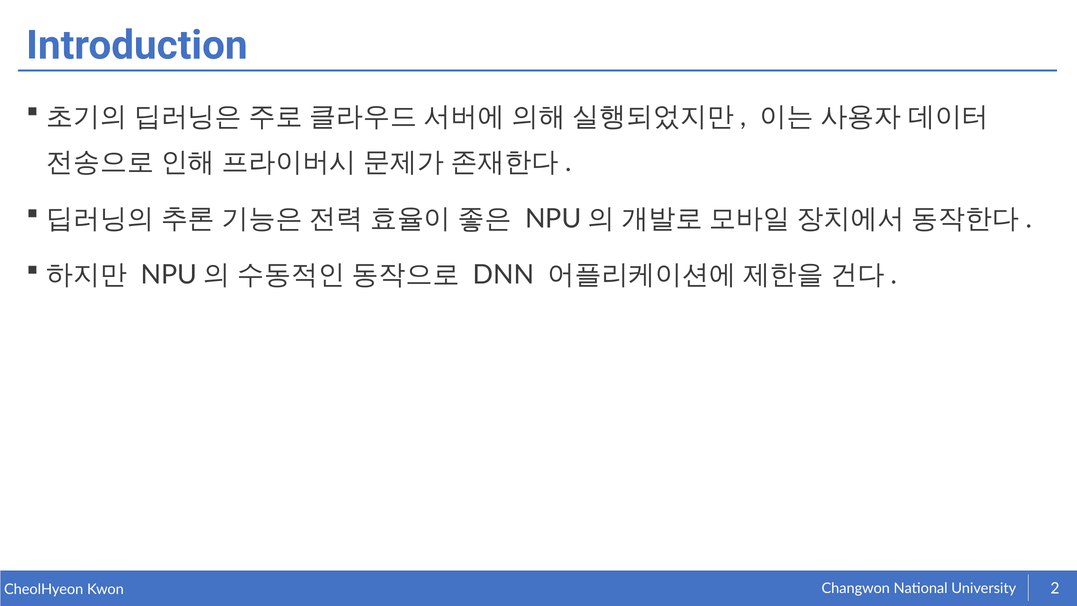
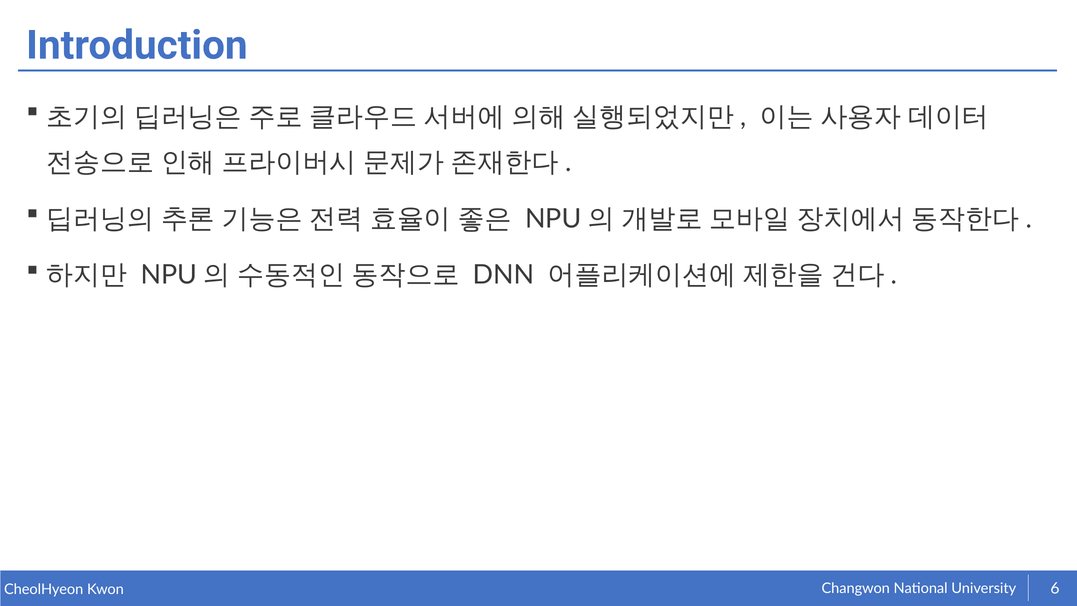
2: 2 -> 6 (1055, 588)
